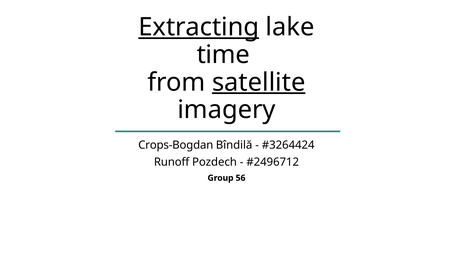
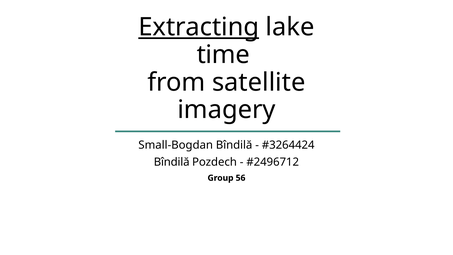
satellite underline: present -> none (259, 82)
Crops-Bogdan: Crops-Bogdan -> Small-Bogdan (176, 145)
Runoff: Runoff -> Bîndilă (172, 162)
